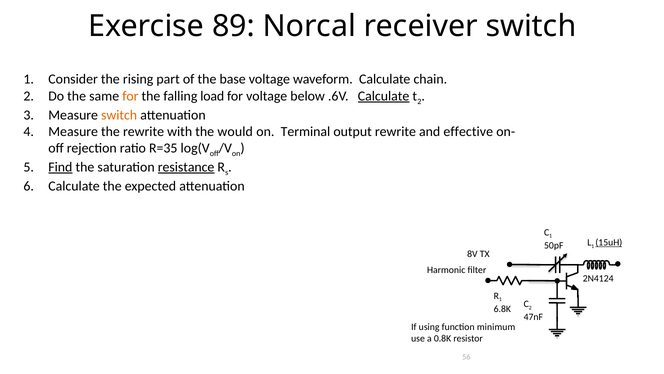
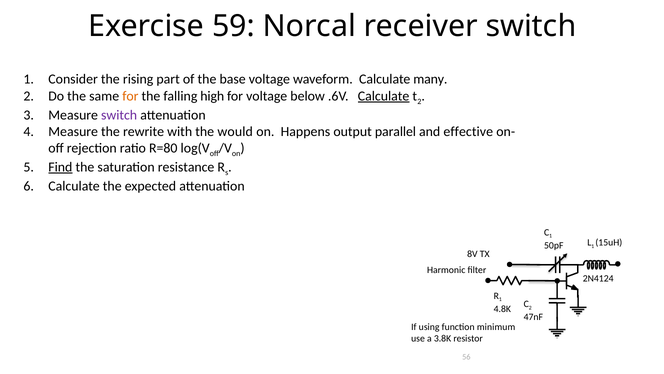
89: 89 -> 59 (234, 26)
chain: chain -> many (430, 79)
load: load -> high (212, 96)
switch colour: orange -> purple (119, 115)
Terminal: Terminal -> Happens (305, 131)
output rewrite: rewrite -> parallel (395, 131)
R=35: R=35 -> R=80 (163, 148)
resistance underline: present -> none (186, 167)
15uH underline: present -> none (609, 242)
6.8K: 6.8K -> 4.8K (502, 309)
0.8K: 0.8K -> 3.8K (443, 338)
